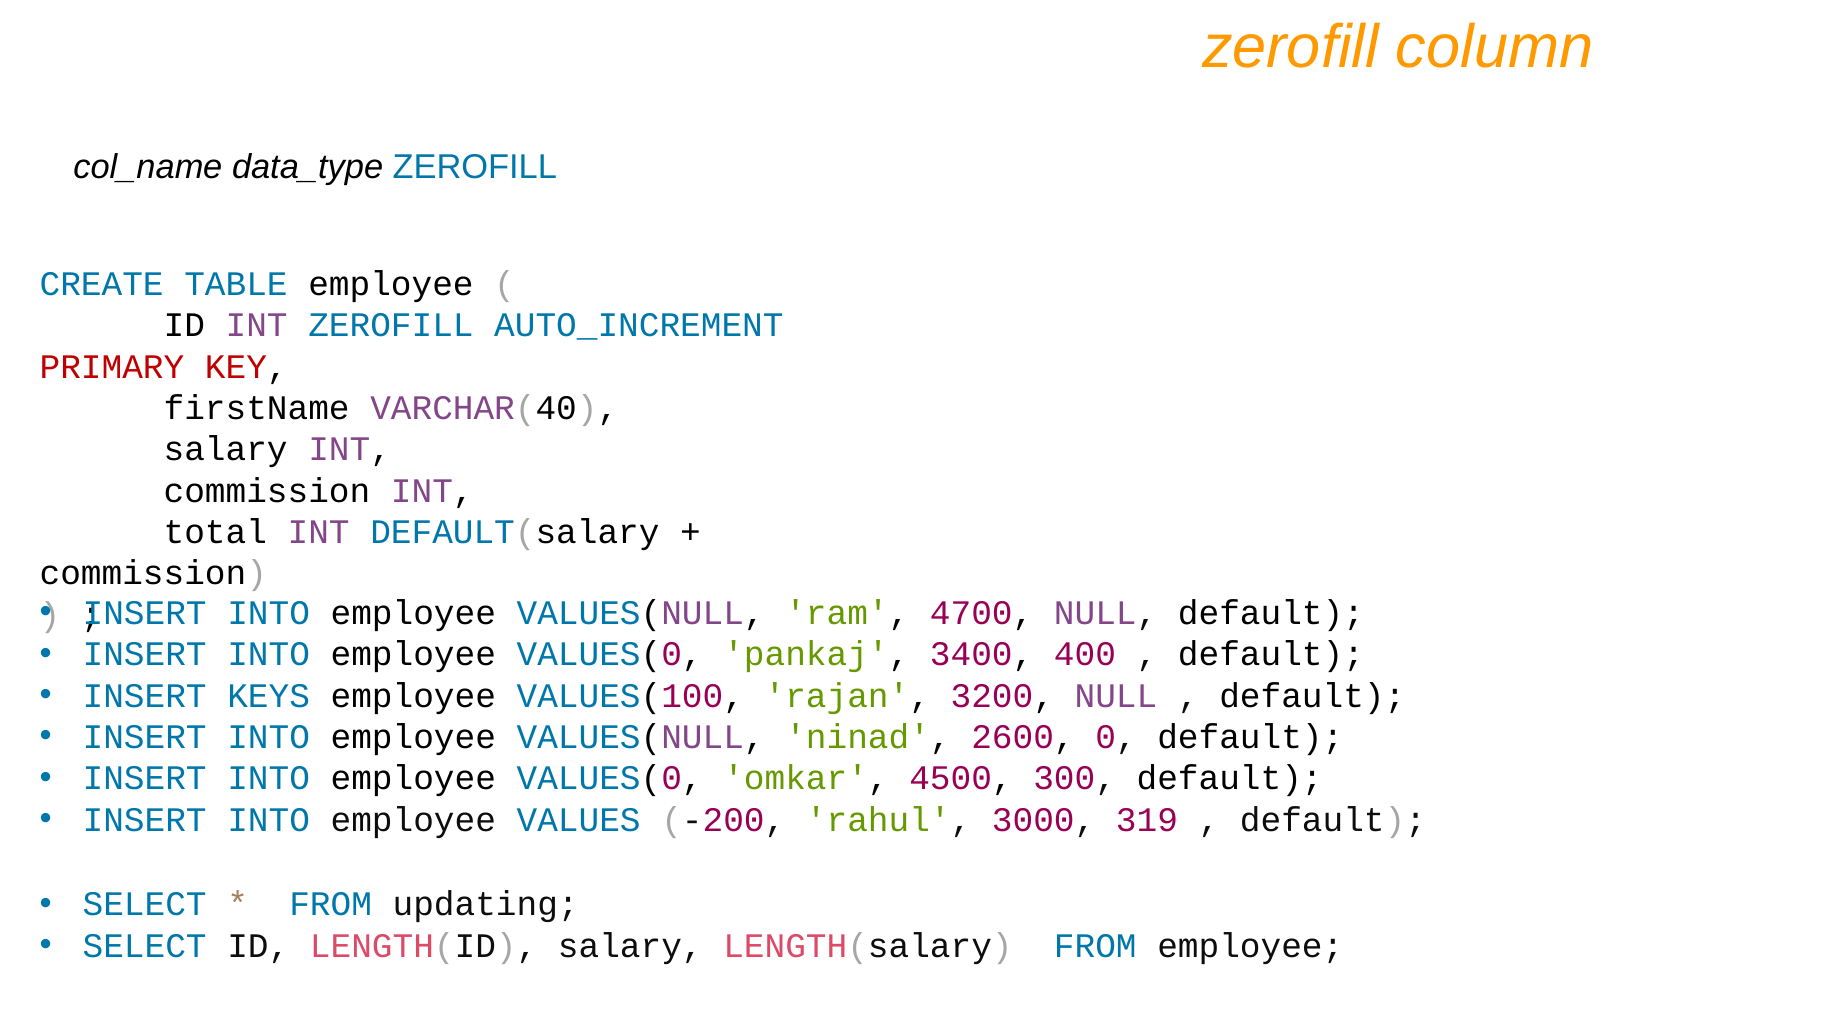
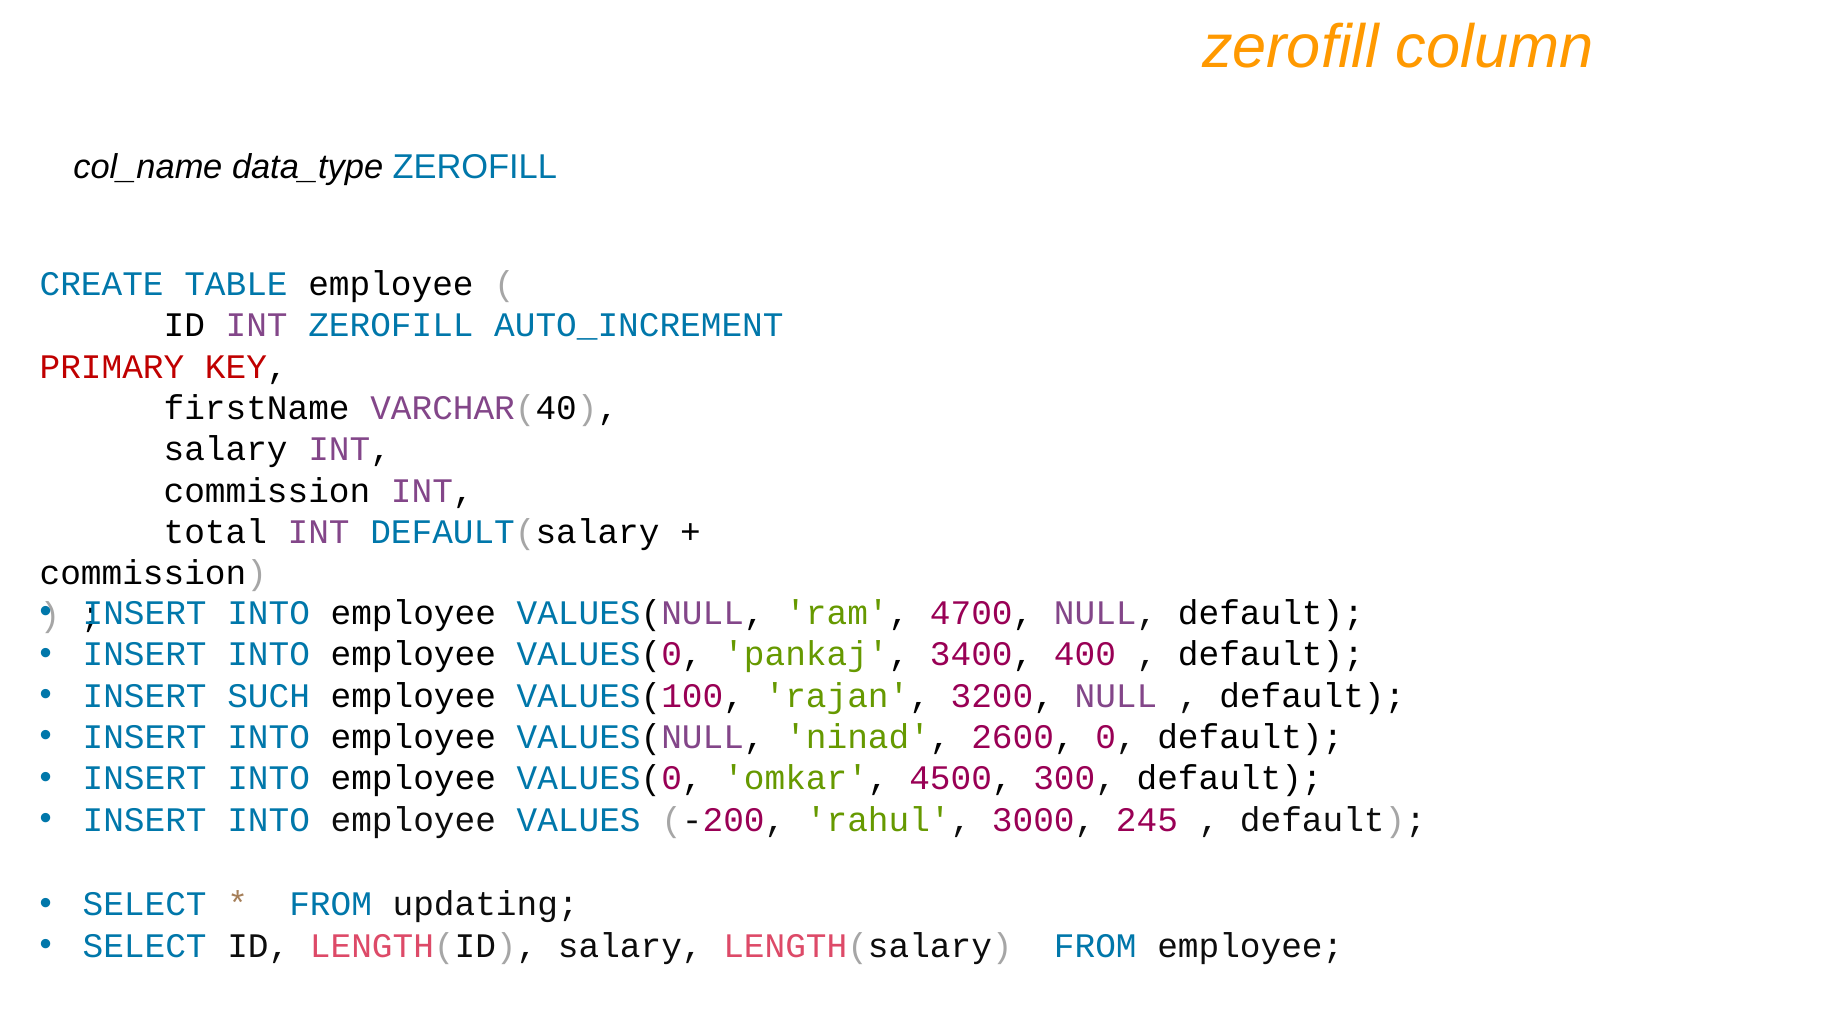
KEYS: KEYS -> SUCH (269, 696)
319: 319 -> 245 (1147, 820)
